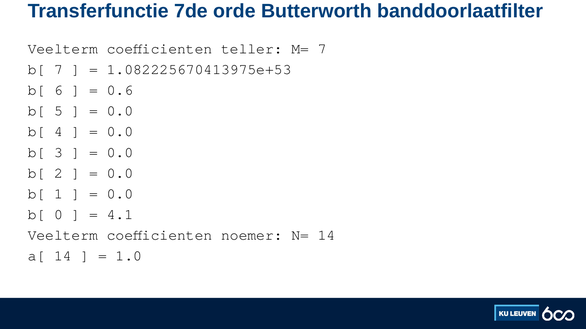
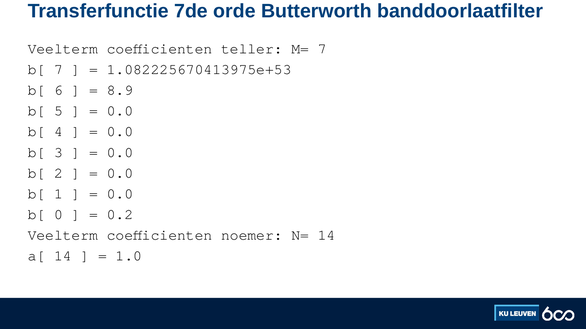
0.6: 0.6 -> 8.9 (120, 90)
4.1: 4.1 -> 0.2 (120, 215)
